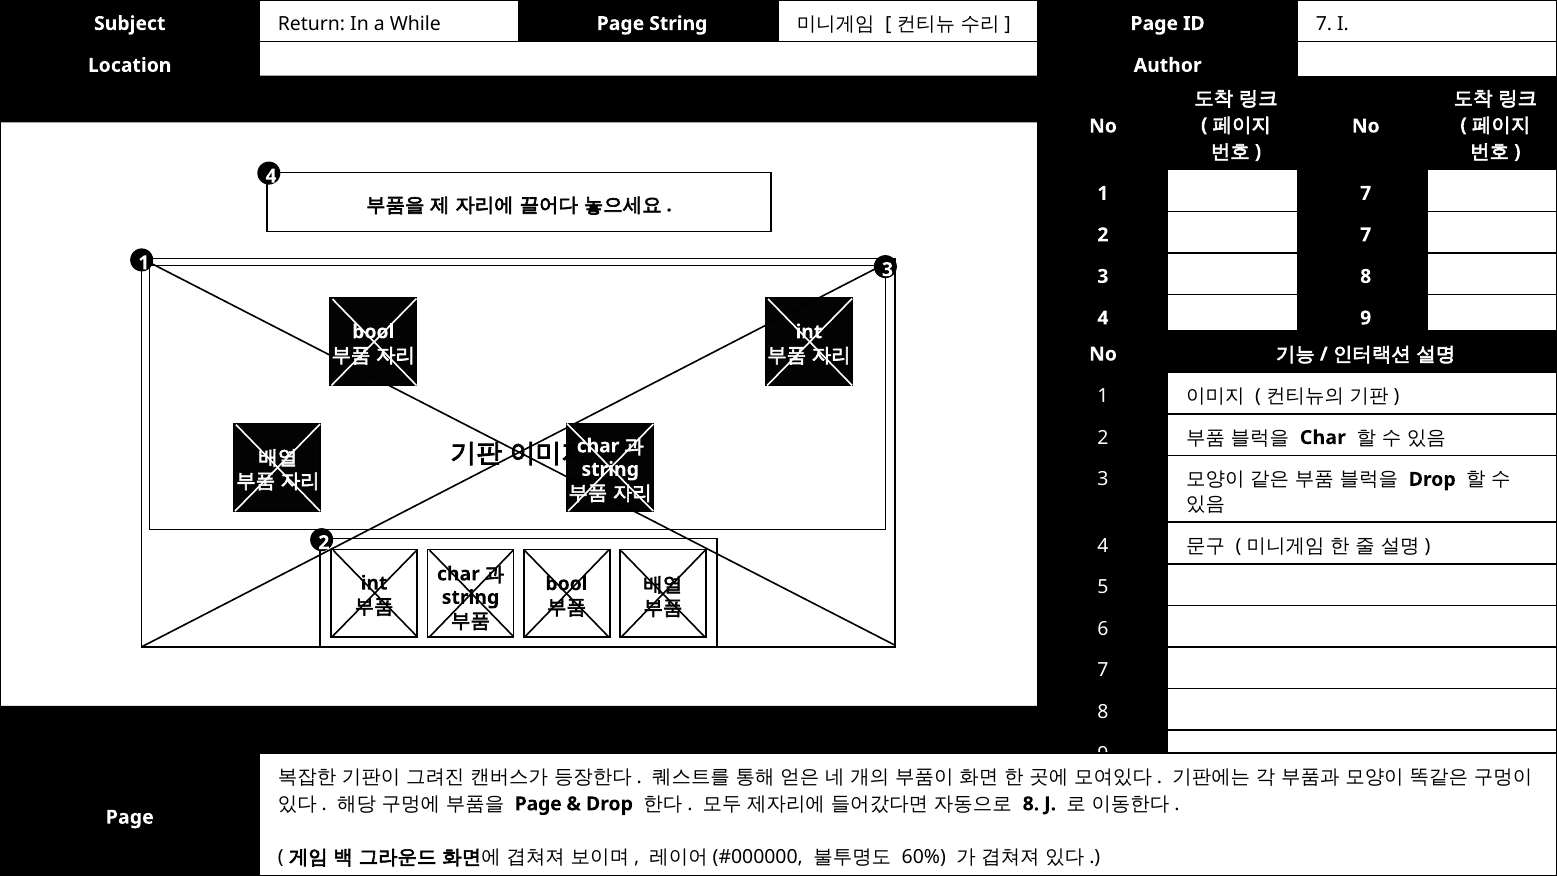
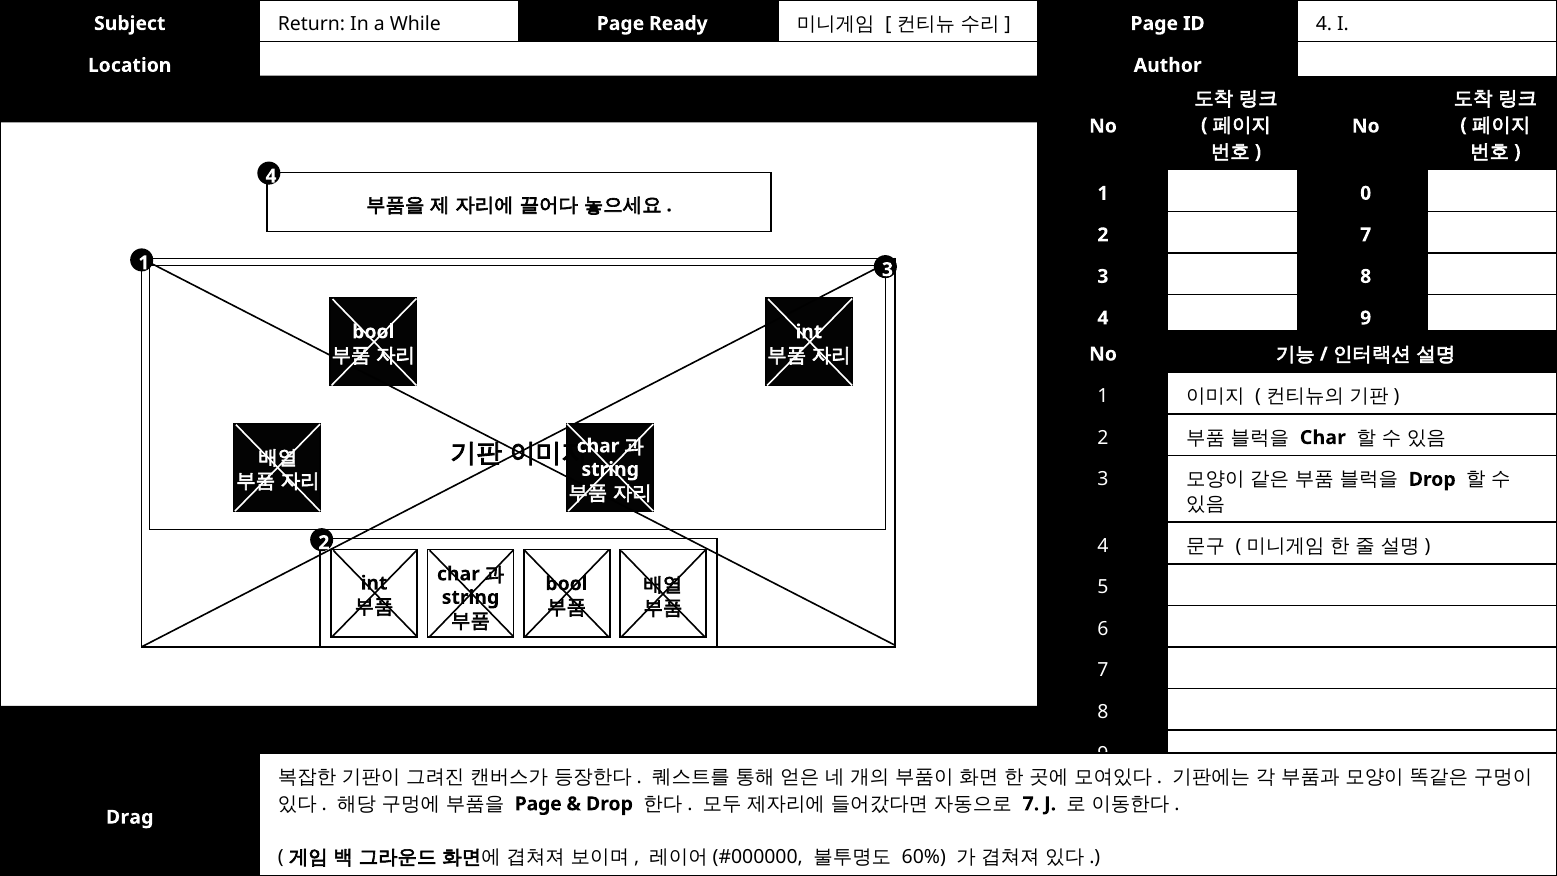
Page String: String -> Ready (678, 24)
ID 7: 7 -> 4 (1324, 24)
1 7: 7 -> 0 (1366, 193)
8: 8 -> 7 (1031, 804)
Page: Page -> Drag (130, 817)
